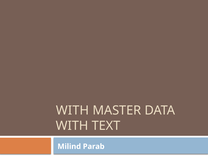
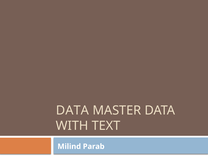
WITH: WITH -> DATA (72, 110)
